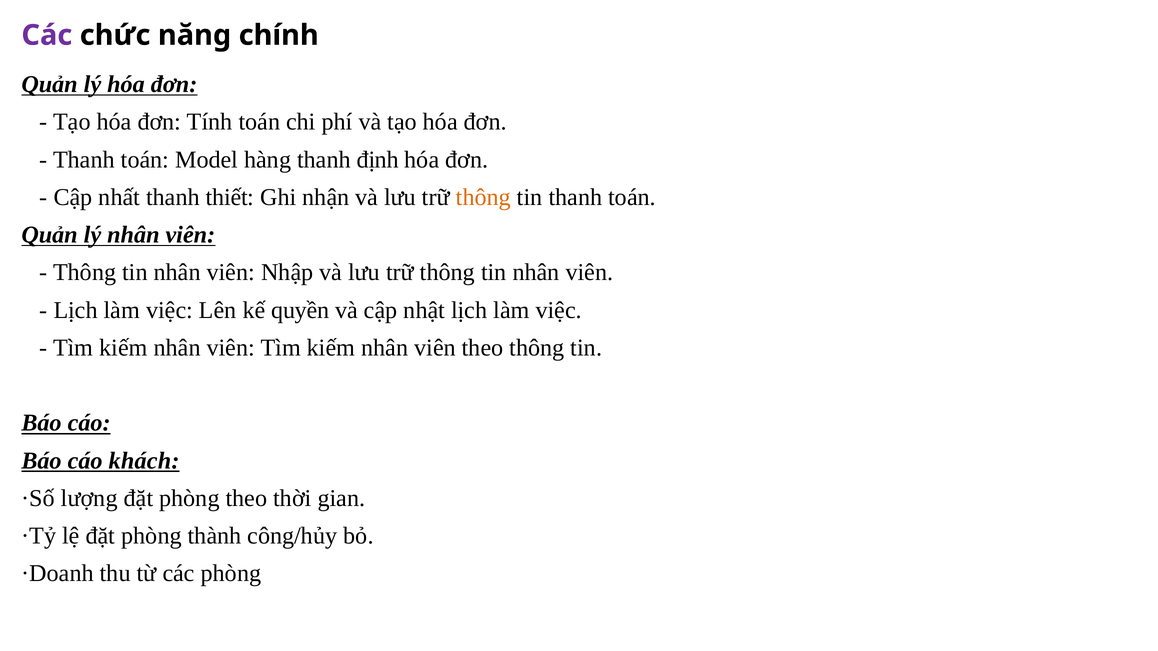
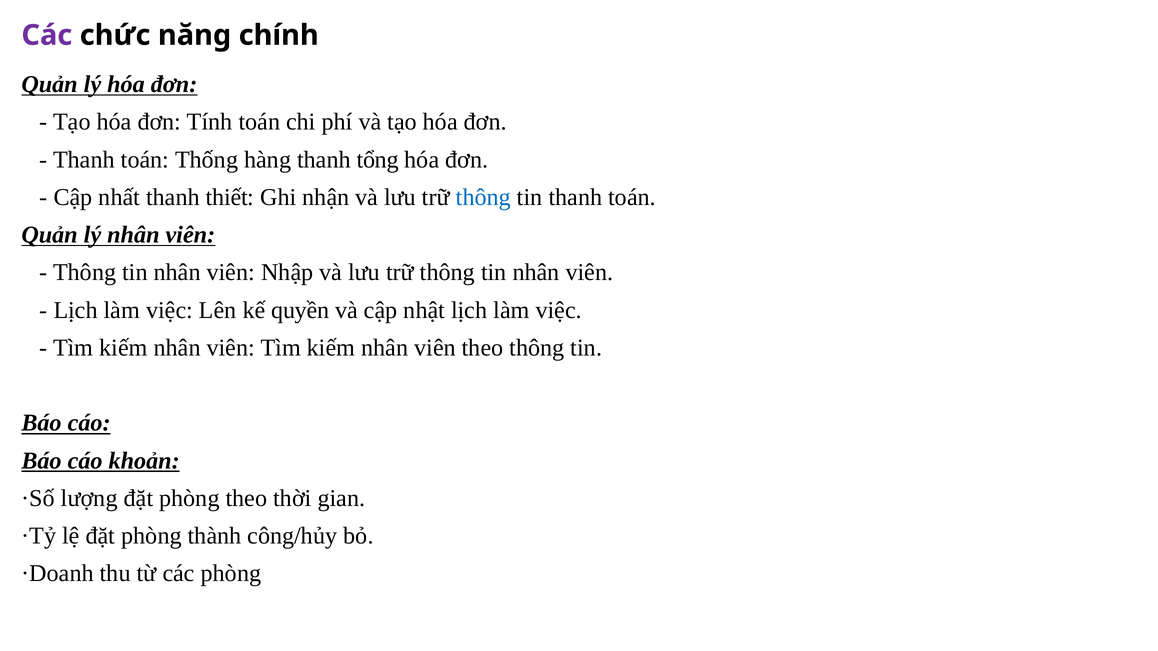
Model: Model -> Thống (207, 160)
định: định -> tổng (378, 160)
thông colour: orange -> blue (483, 197)
khách: khách -> khoản (144, 461)
